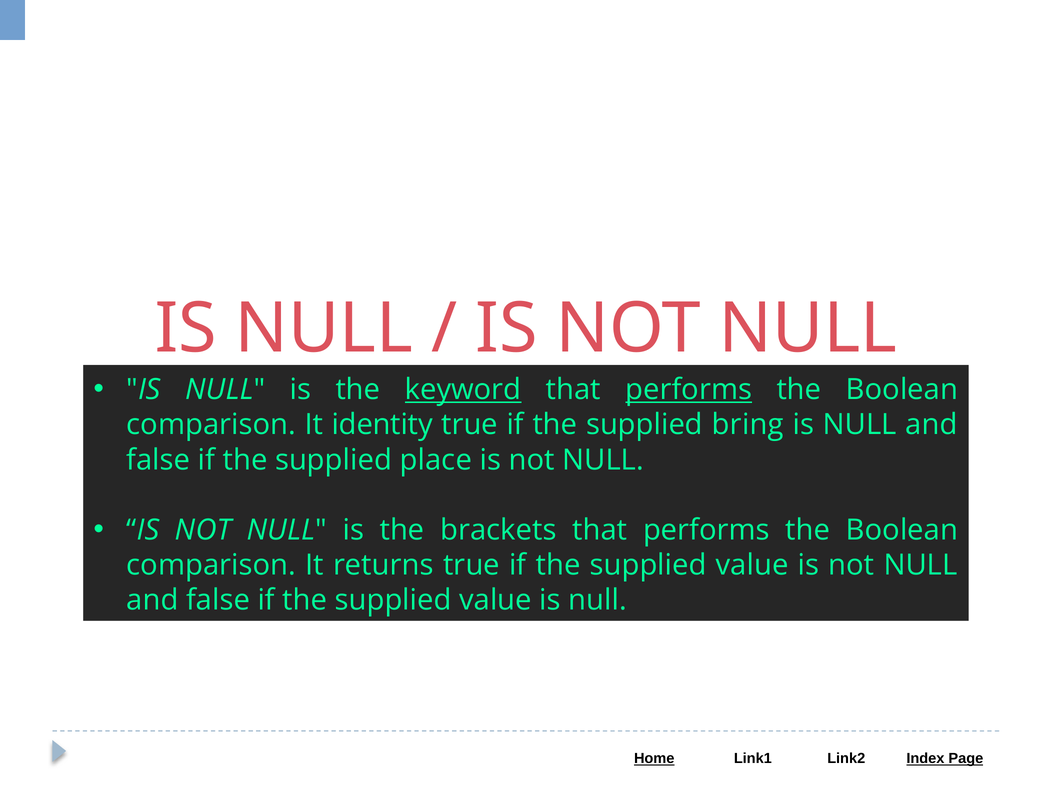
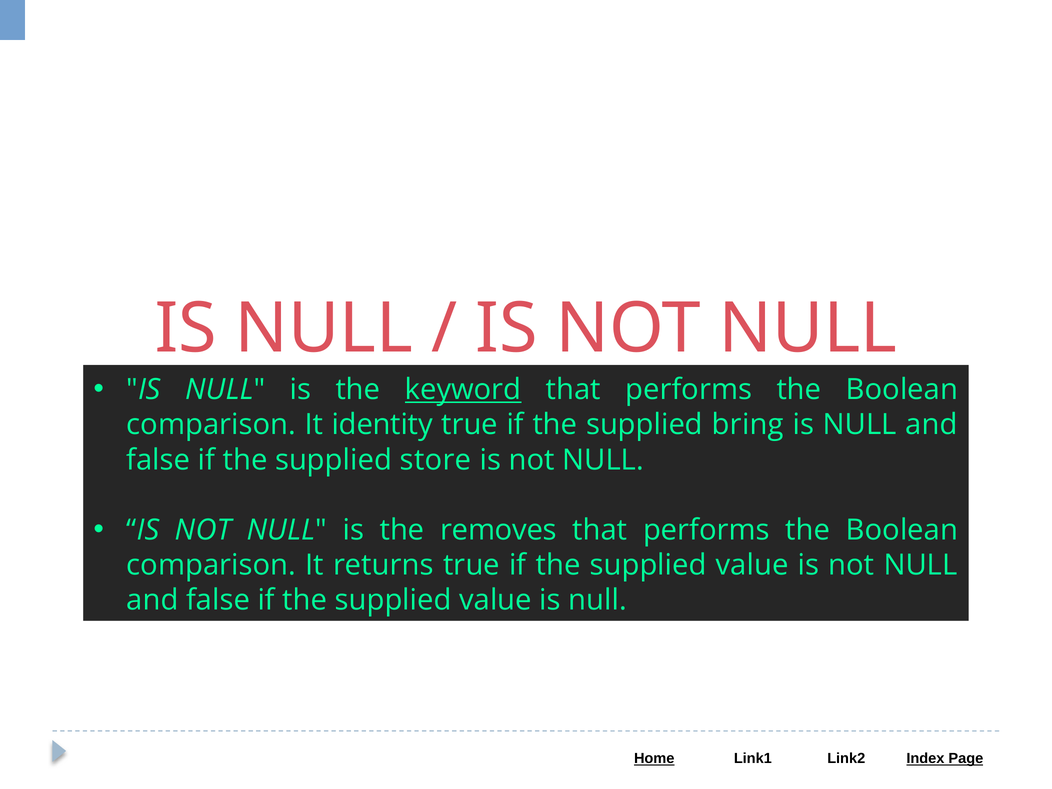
performs underline: present -> none (689, 390)
place: place -> store (436, 460)
brackets: brackets -> removes (499, 530)
